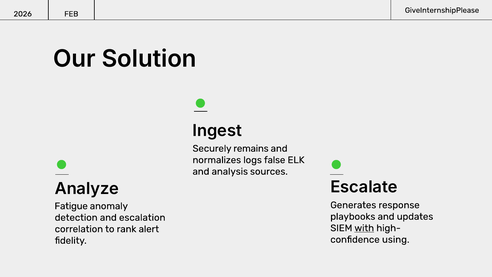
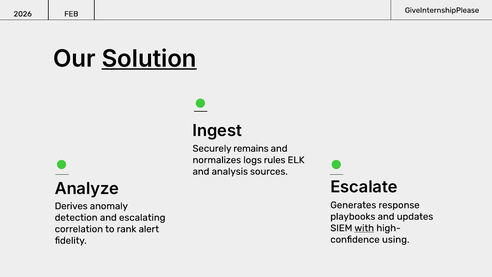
Solution underline: none -> present (149, 59)
false: false -> rules (275, 160)
Fatigue: Fatigue -> Derives (71, 206)
escalation: escalation -> escalating (142, 217)
